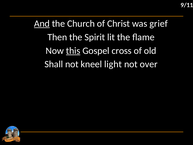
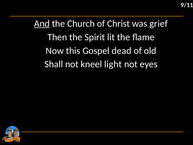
this underline: present -> none (73, 51)
cross: cross -> dead (122, 51)
over: over -> eyes (149, 64)
